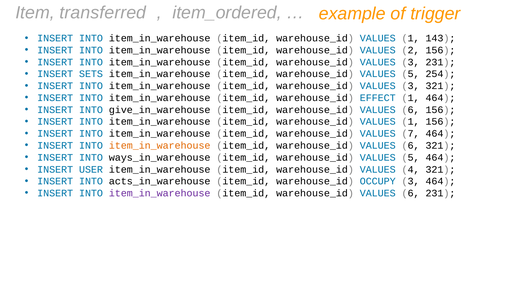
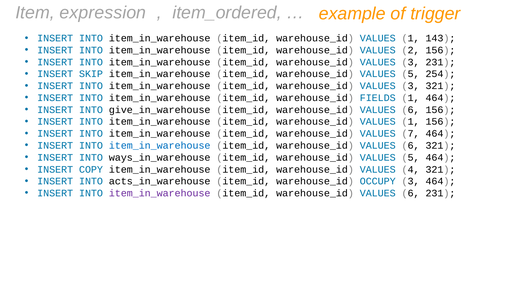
transferred: transferred -> expression (103, 13)
SETS: SETS -> SKIP (91, 74)
EFFECT: EFFECT -> FIELDS (378, 98)
item_in_warehouse colour: orange -> blue (160, 146)
USER: USER -> COPY (91, 170)
